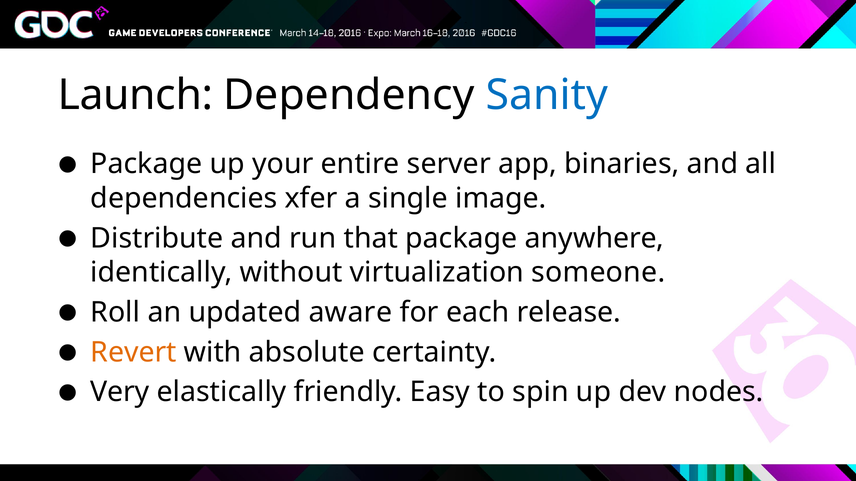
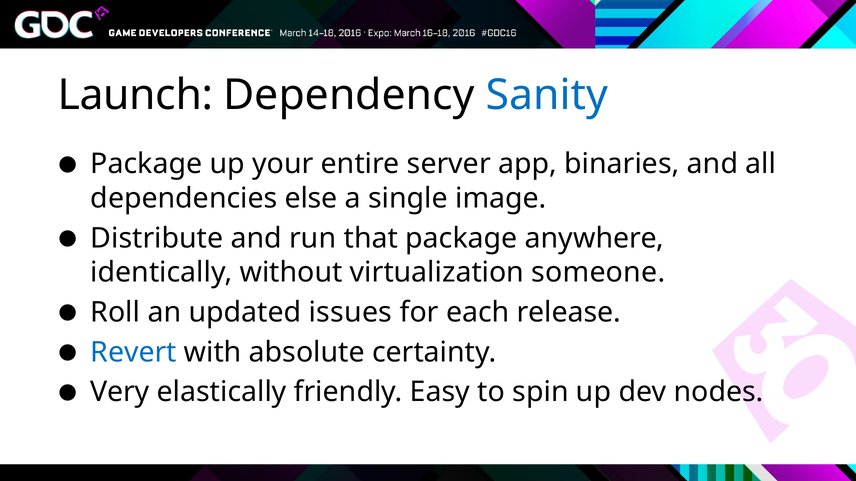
xfer: xfer -> else (311, 198)
aware: aware -> issues (350, 313)
Revert colour: orange -> blue (133, 352)
